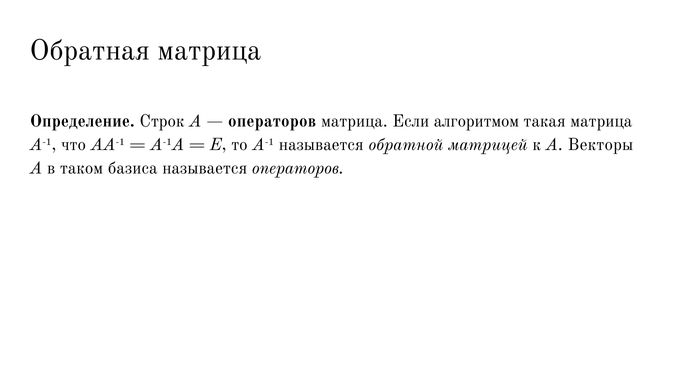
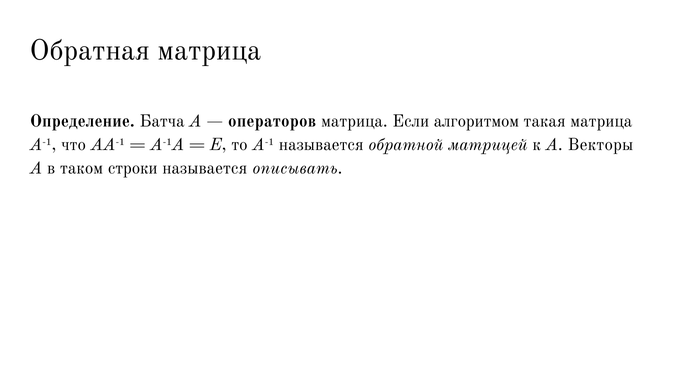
Строк: Строк -> Батча (162, 121)
базиса: базиса -> строки (133, 168)
называется операторов: операторов -> описывать (298, 168)
